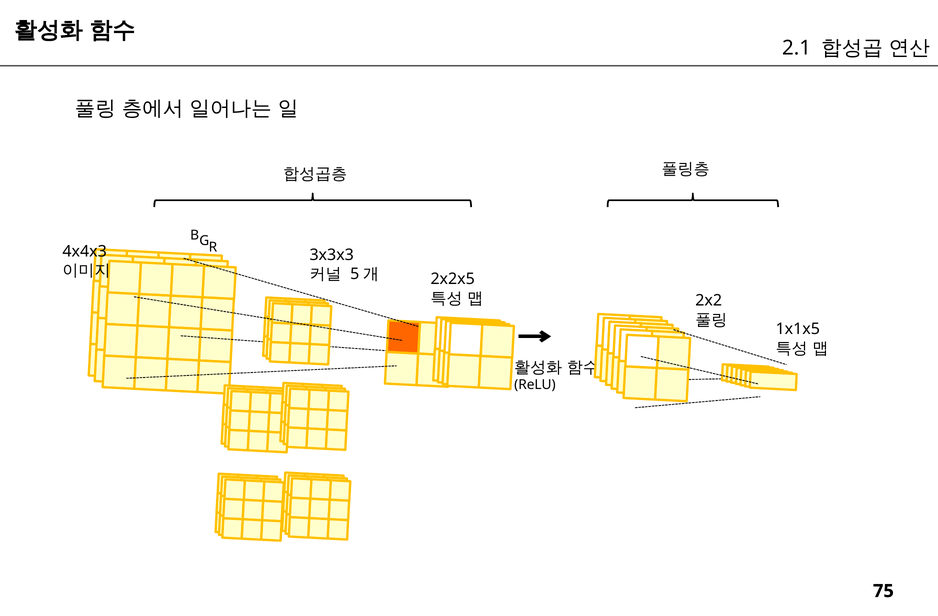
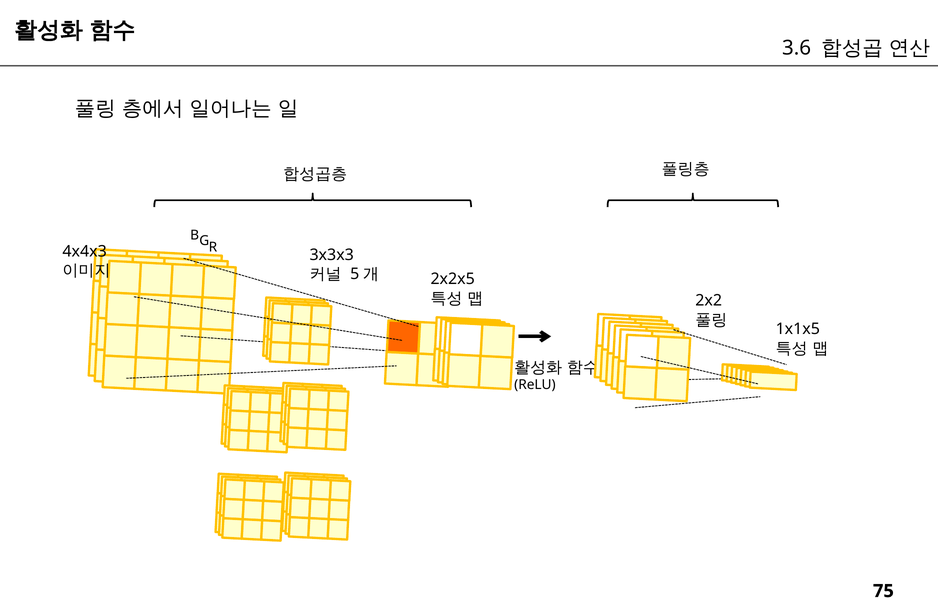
2.1: 2.1 -> 3.6 (797, 48)
